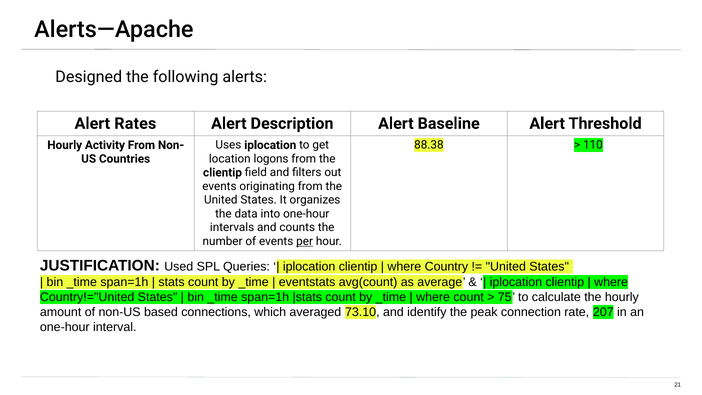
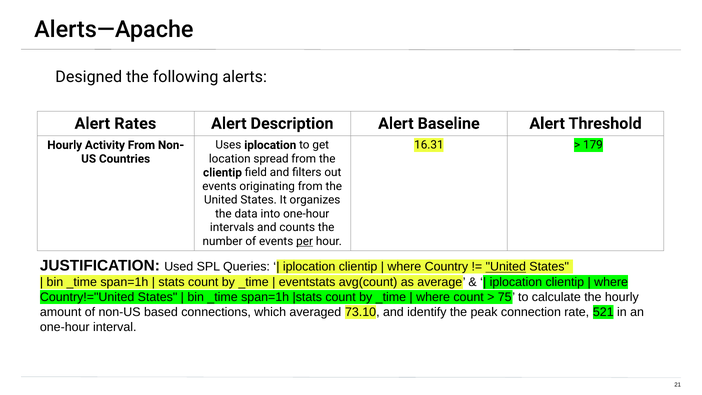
88.38: 88.38 -> 16.31 (429, 145)
110: 110 -> 179 (593, 145)
logons: logons -> spread (271, 159)
United underline: none -> present (506, 267)
207: 207 -> 521 (603, 312)
